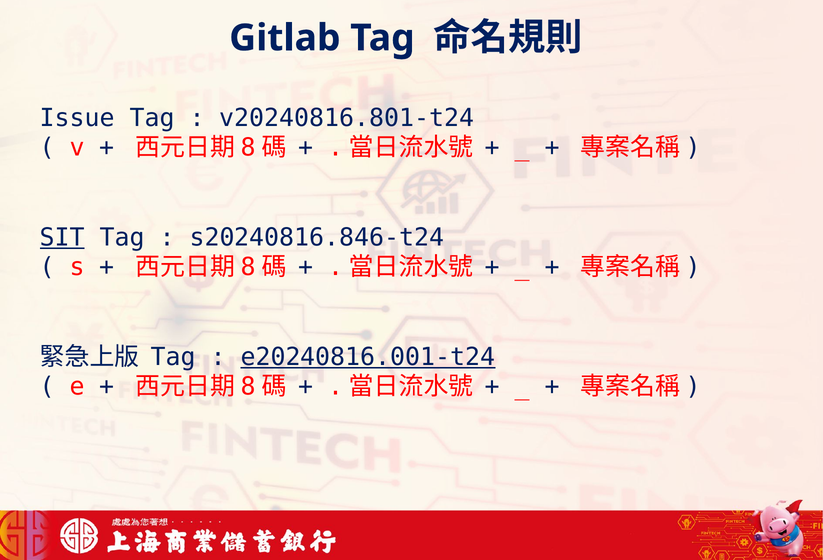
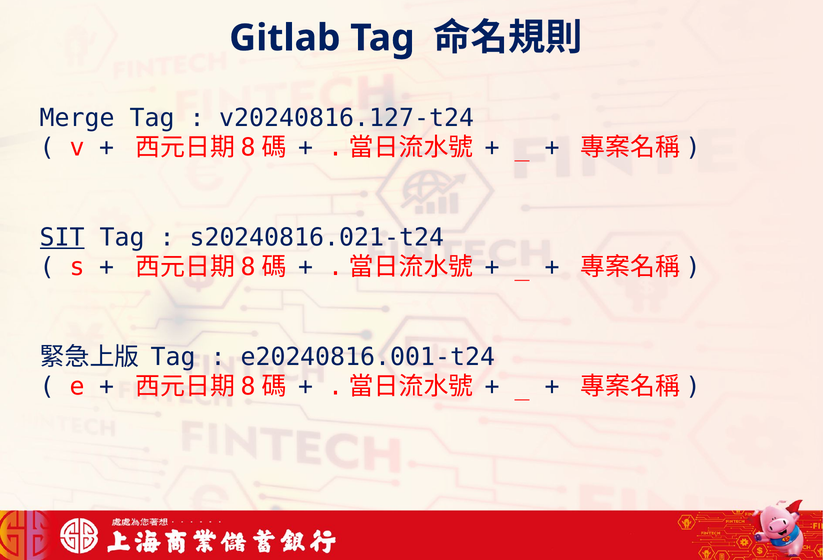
Issue: Issue -> Merge (77, 118)
v20240816.801-t24: v20240816.801-t24 -> v20240816.127-t24 (347, 118)
s20240816.846-t24: s20240816.846-t24 -> s20240816.021-t24 (317, 237)
e20240816.001-t24 underline: present -> none (368, 357)
